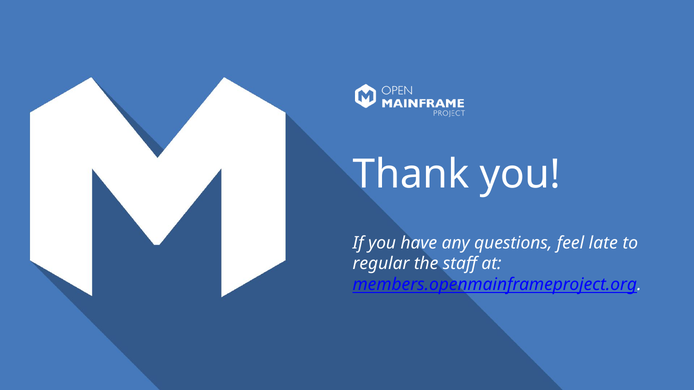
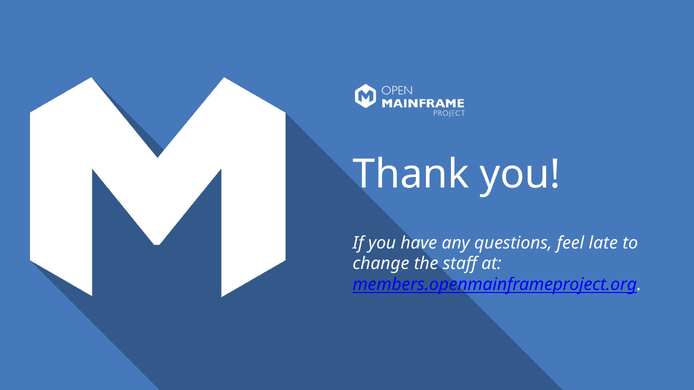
regular: regular -> change (381, 264)
